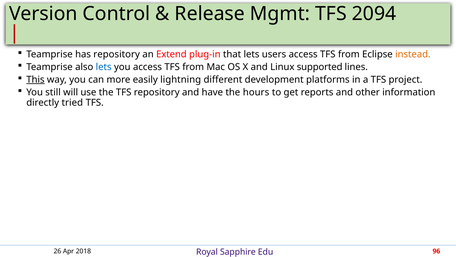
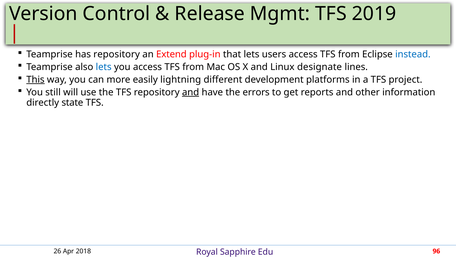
2094: 2094 -> 2019 (374, 14)
instead colour: orange -> blue (413, 54)
supported: supported -> designate (320, 67)
and underline: none -> present (191, 92)
hours: hours -> errors (256, 92)
tried: tried -> state (72, 102)
